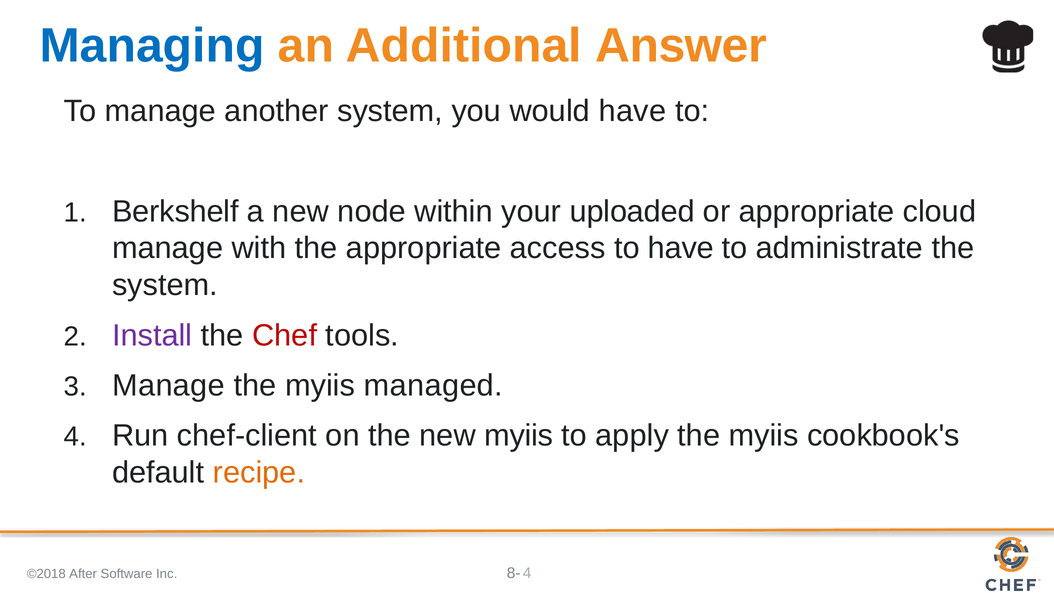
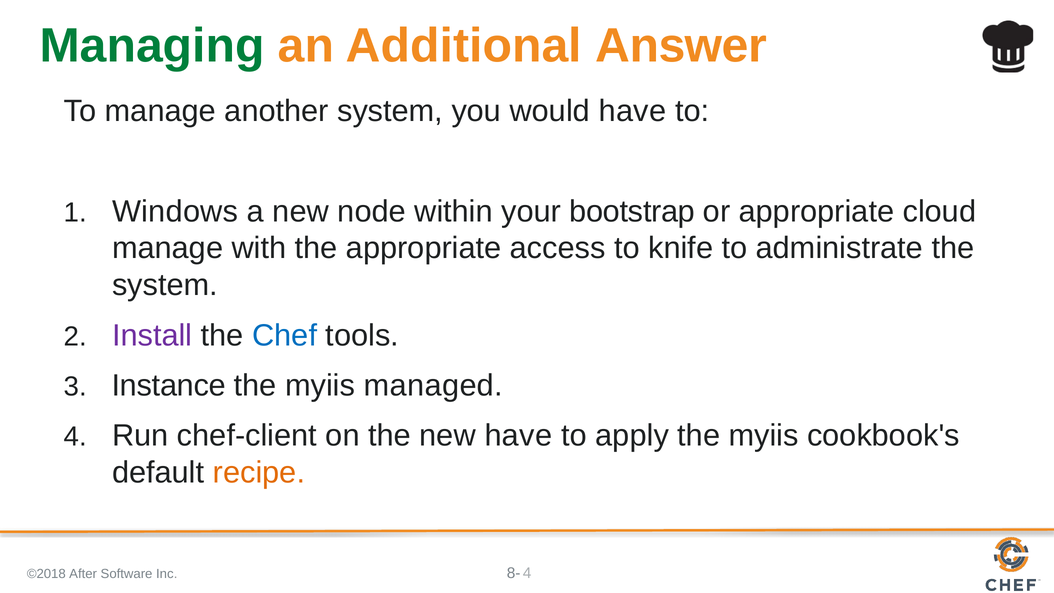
Managing colour: blue -> green (152, 46)
Berkshelf: Berkshelf -> Windows (175, 211)
uploaded: uploaded -> bootstrap (632, 211)
to have: have -> knife (681, 248)
Chef colour: red -> blue (285, 335)
Manage: Manage -> Instance (169, 385)
new myiis: myiis -> have (518, 435)
